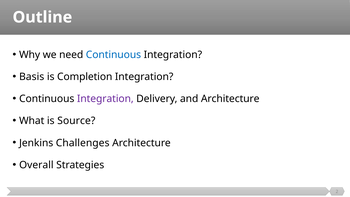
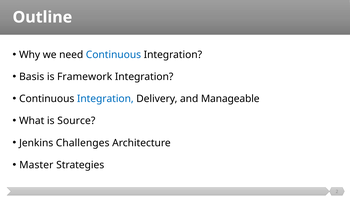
Completion: Completion -> Framework (85, 77)
Integration colour: purple -> blue (105, 99)
and Architecture: Architecture -> Manageable (230, 99)
Overall: Overall -> Master (36, 165)
